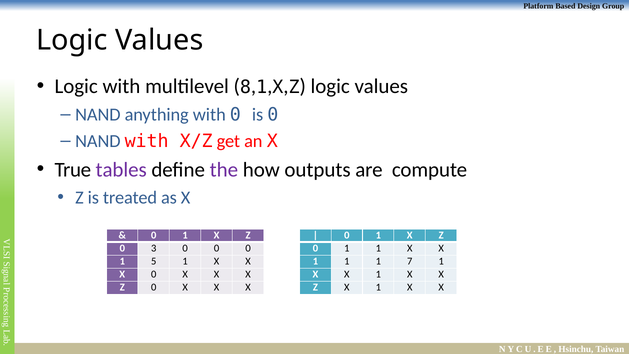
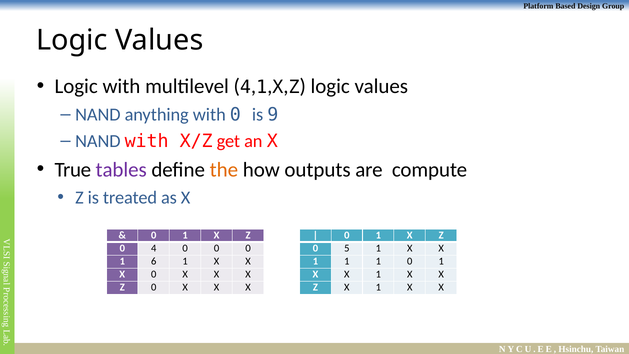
8: 8 -> 4 (245, 87)
is 0: 0 -> 9 (273, 114)
the colour: purple -> orange (224, 170)
0 3: 3 -> 4 (154, 248)
1: 1 -> 5 (347, 248)
5: 5 -> 6 (154, 261)
1 7: 7 -> 0 (410, 261)
